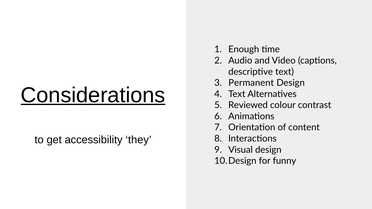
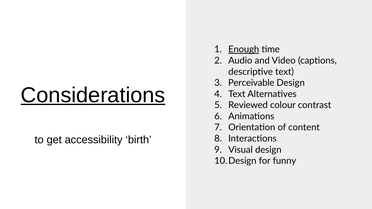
Enough underline: none -> present (244, 49)
Permanent: Permanent -> Perceivable (251, 83)
they: they -> birth (138, 140)
